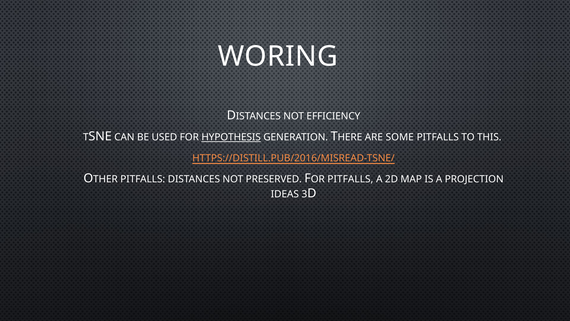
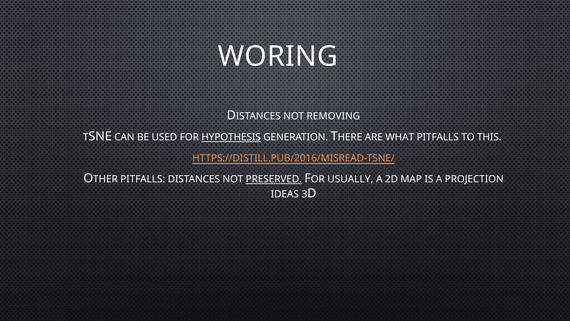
EFFICIENCY: EFFICIENCY -> REMOVING (333, 116)
SOME: SOME -> WHAT (400, 137)
PRESERVED underline: none -> present (274, 179)
PITFALLS: PITFALLS -> USUALLY (350, 179)
